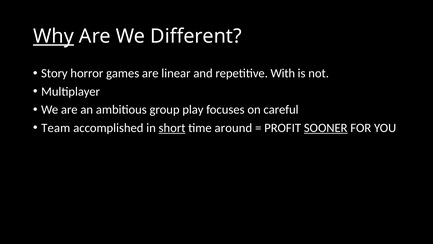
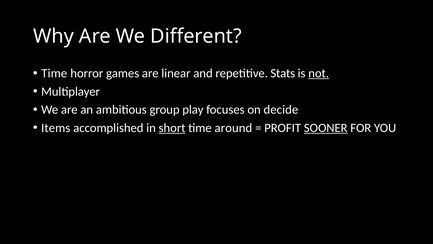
Why underline: present -> none (53, 36)
Story: Story -> Time (54, 73)
With: With -> Stats (283, 73)
not underline: none -> present (319, 73)
careful: careful -> decide (281, 110)
Team: Team -> Items (56, 128)
